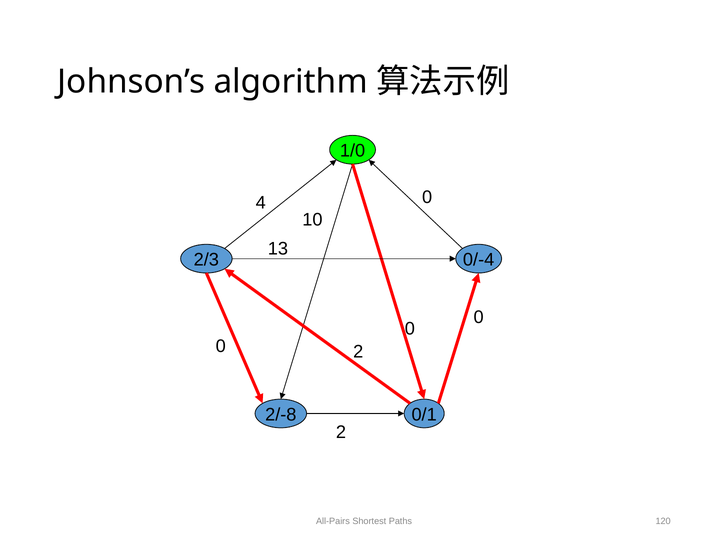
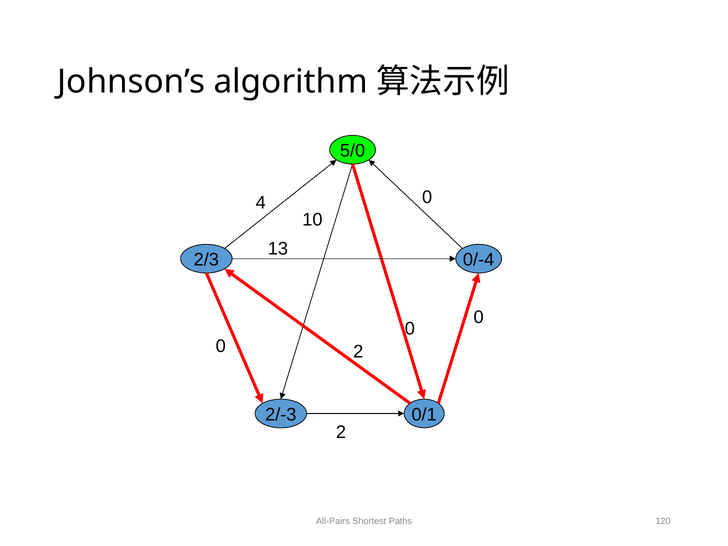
1/0: 1/0 -> 5/0 (353, 151)
2/-8: 2/-8 -> 2/-3 (281, 415)
